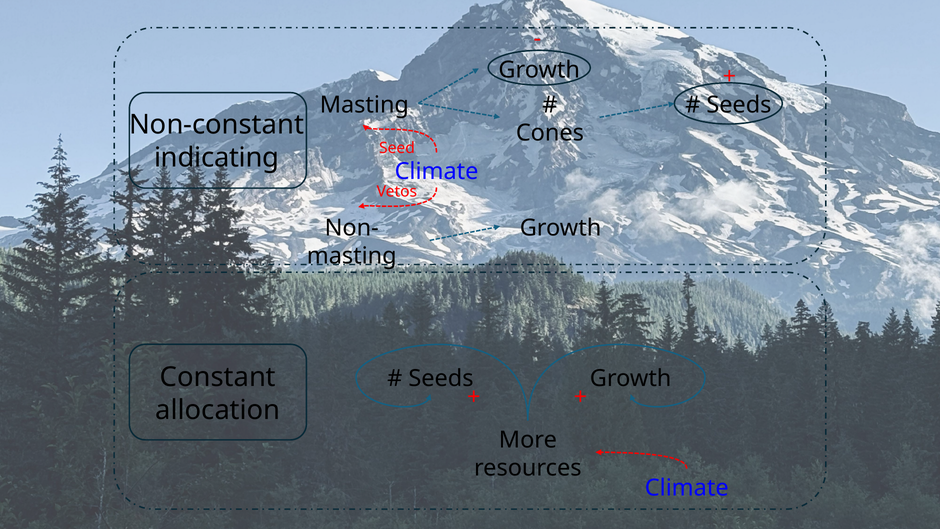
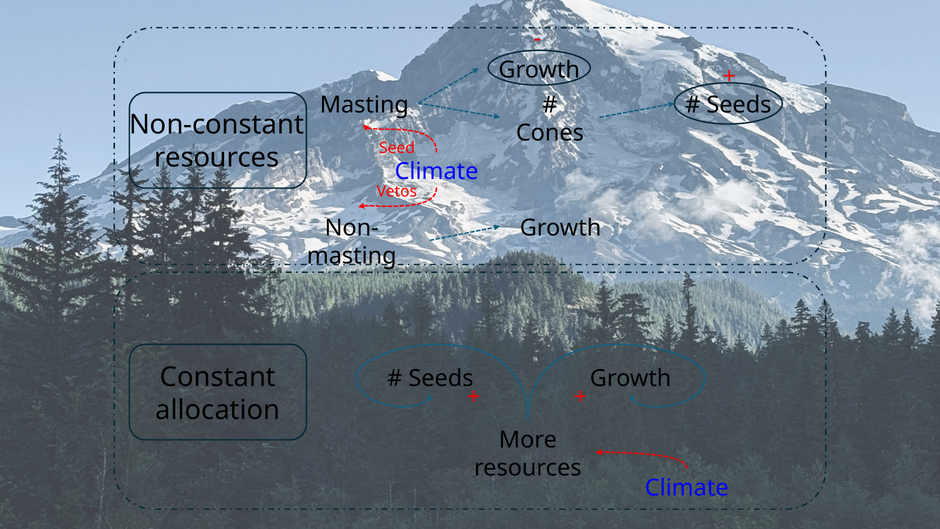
indicating: indicating -> resources (217, 157)
